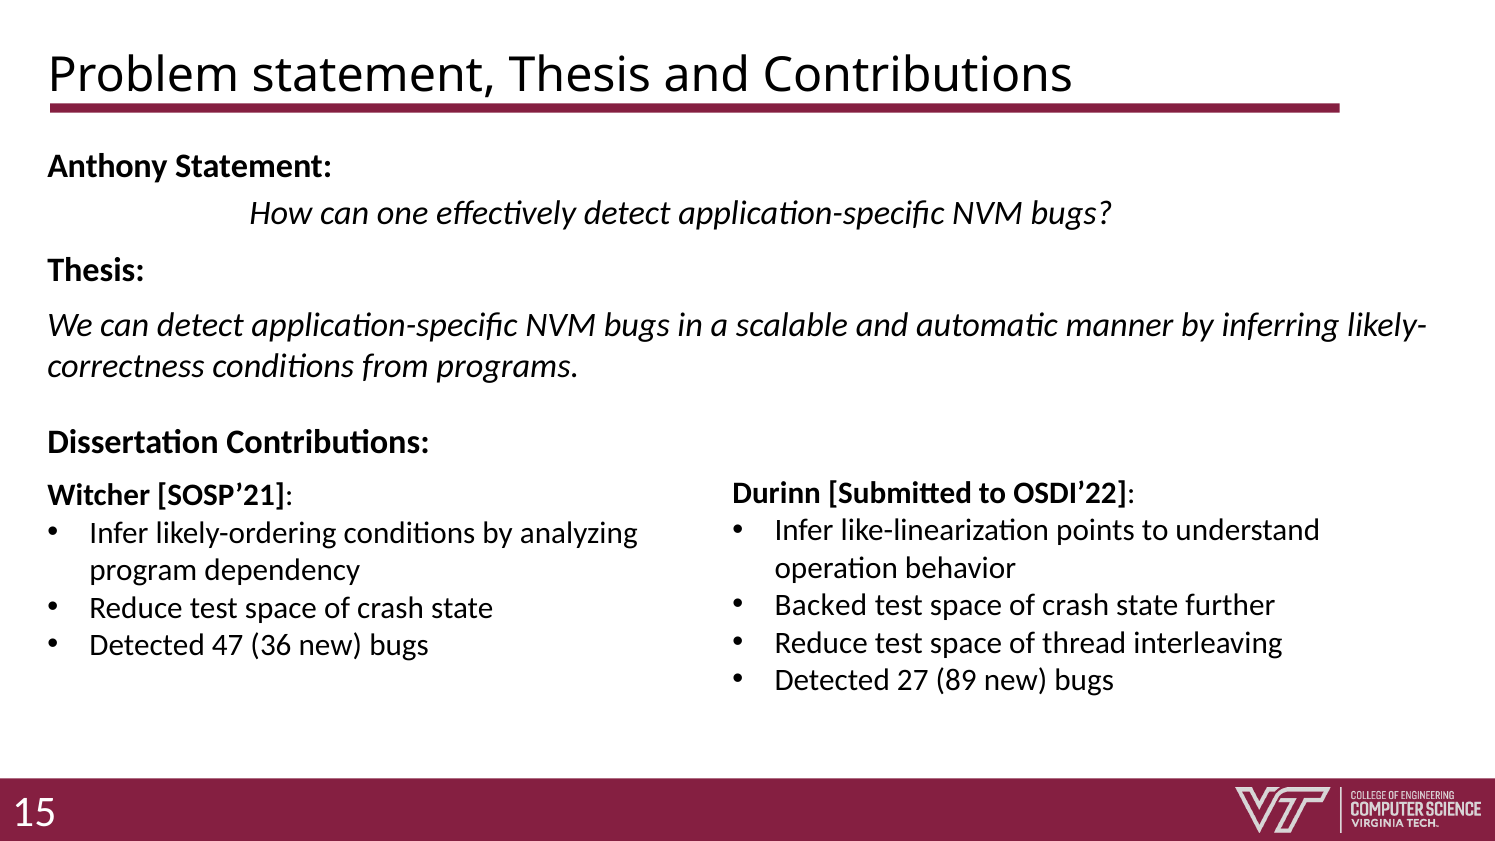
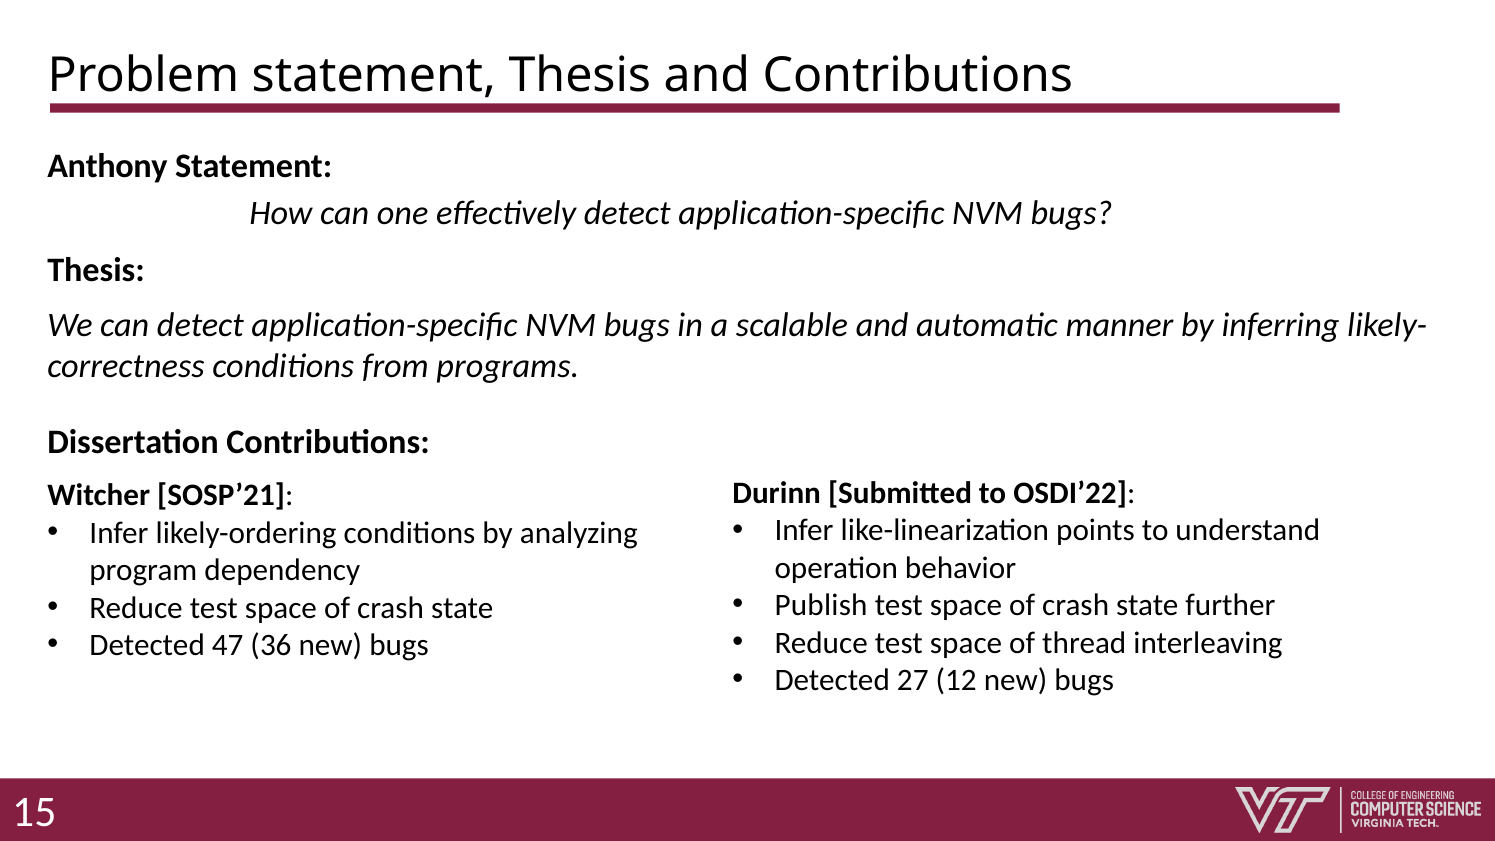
Backed: Backed -> Publish (821, 605)
89: 89 -> 12 (956, 680)
